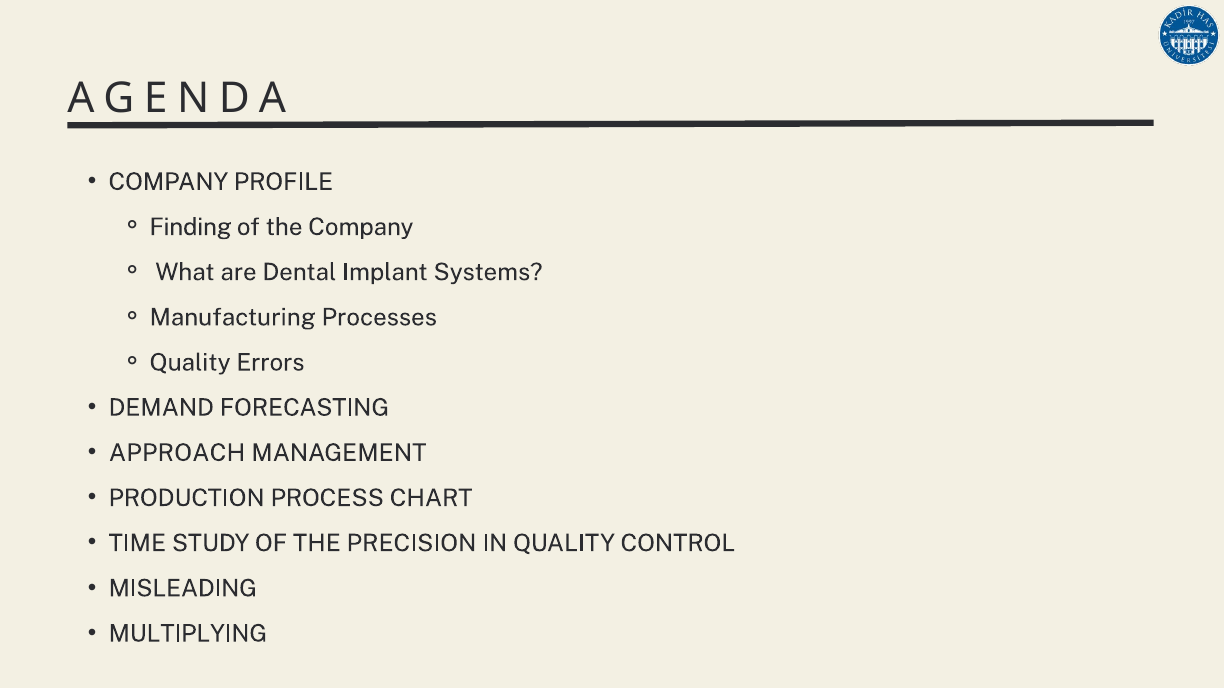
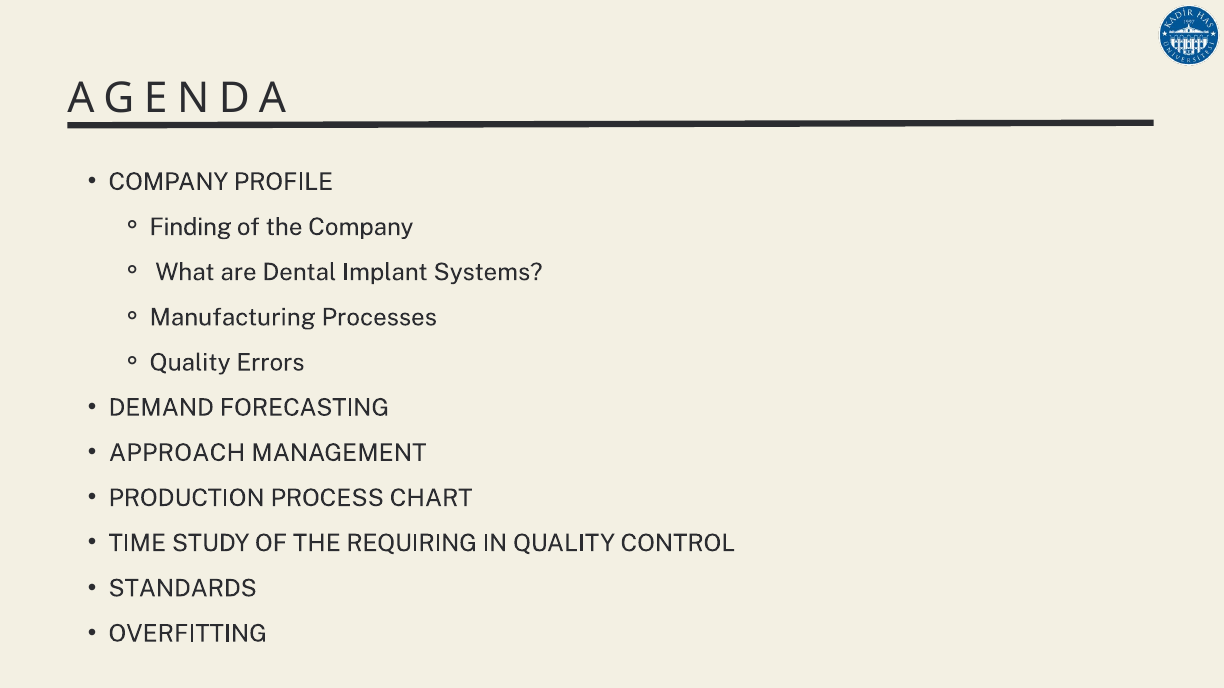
PRECISION: PRECISION -> REQUIRING (412, 544)
MISLEADING: MISLEADING -> STANDARDS (183, 589)
MULTIPLYING: MULTIPLYING -> OVERFITTING (188, 634)
